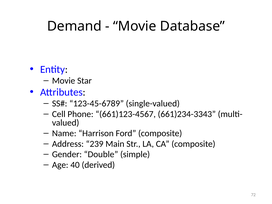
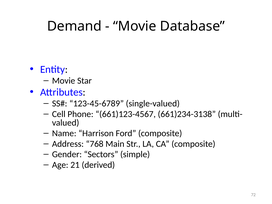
661)234-3343: 661)234-3343 -> 661)234-3138 (187, 114)
239: 239 -> 768 (95, 144)
Double: Double -> Sectors (101, 154)
40: 40 -> 21 (75, 165)
